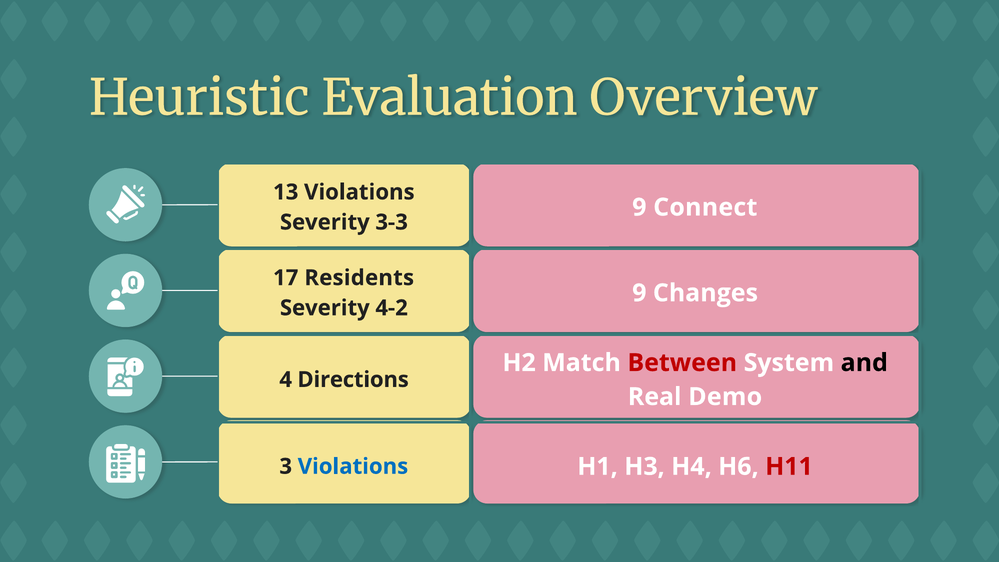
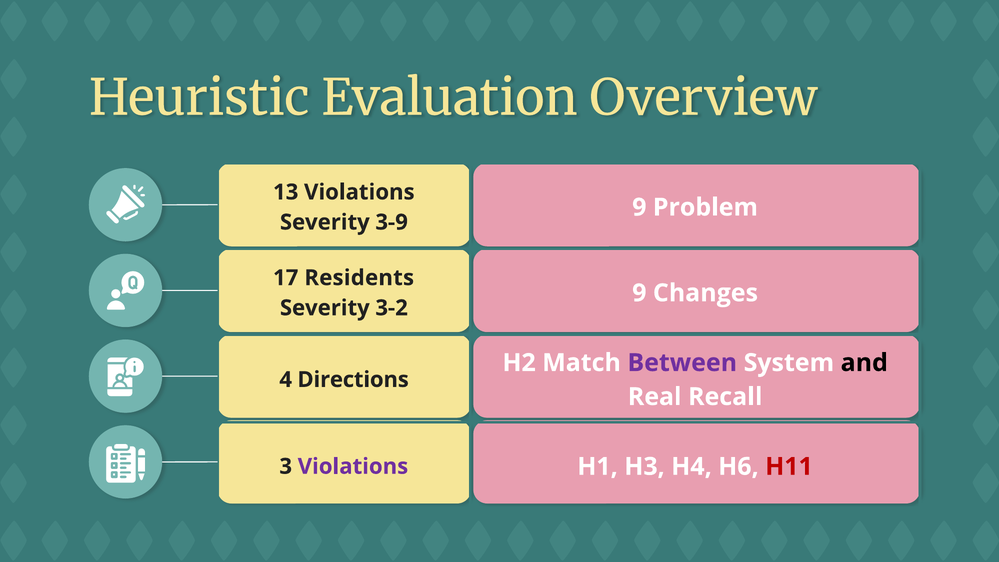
Connect: Connect -> Problem (705, 207)
3-3: 3-3 -> 3-9 (392, 222)
4-2: 4-2 -> 3-2 (392, 308)
Between colour: red -> purple (682, 363)
Demo: Demo -> Recall (725, 397)
Violations colour: blue -> purple (353, 466)
